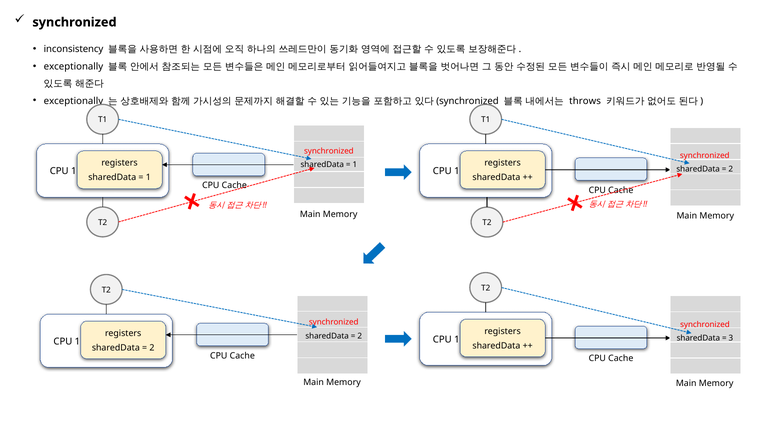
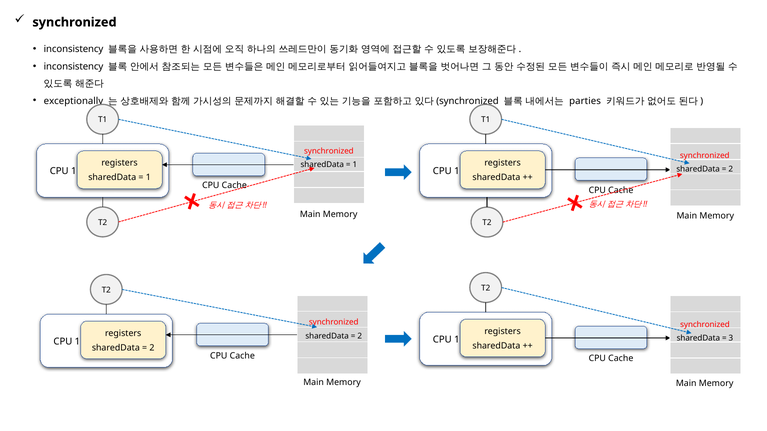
exceptionally: exceptionally -> inconsistency (74, 66)
throws: throws -> parties (585, 101)
